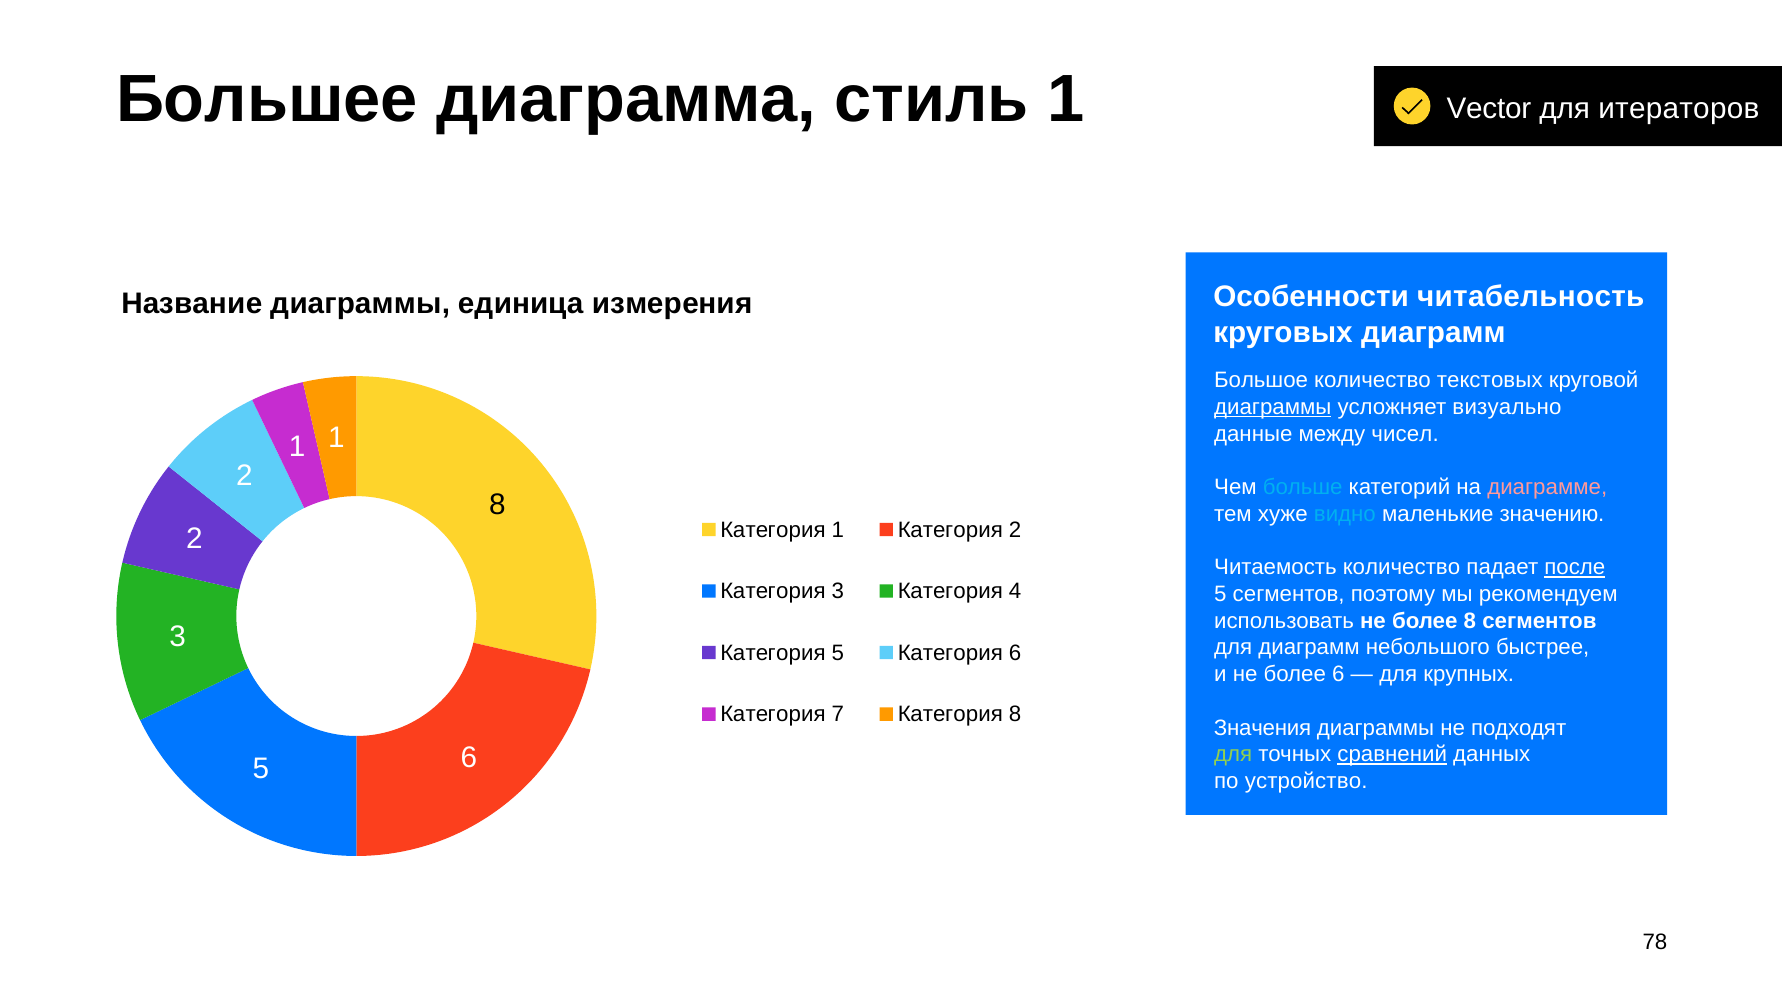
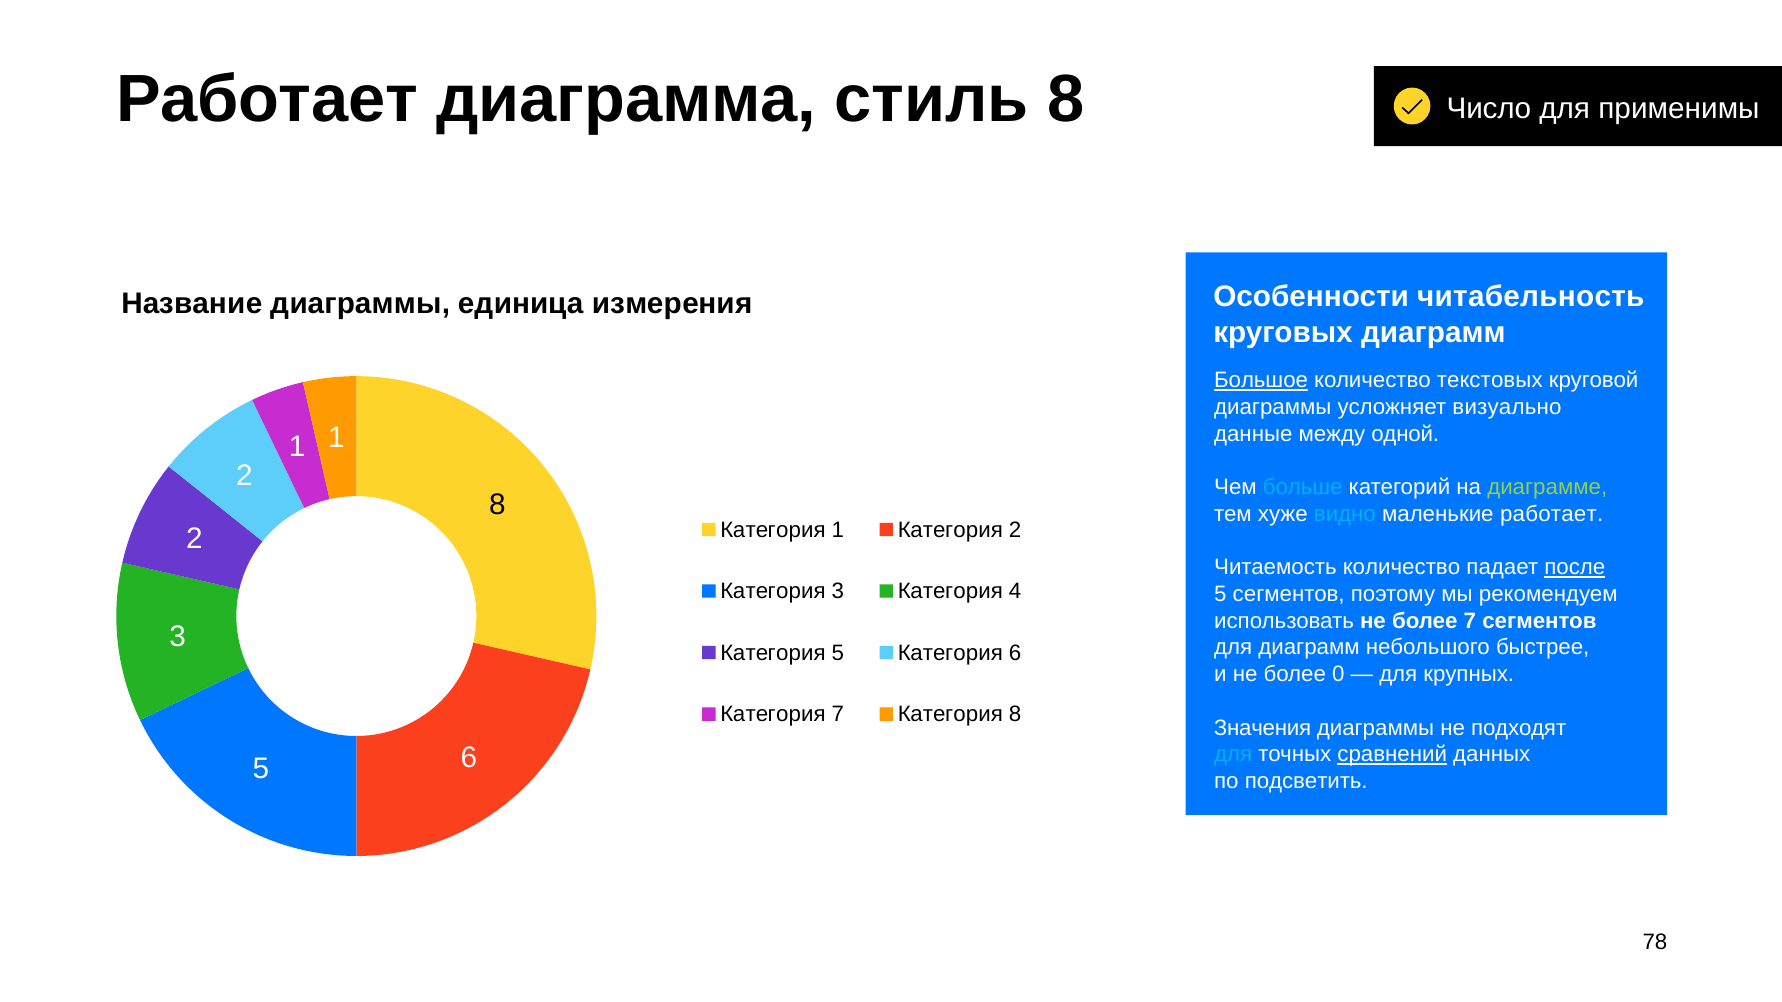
Большее: Большее -> Работает (267, 99)
стиль 1: 1 -> 8 (1066, 99)
Vector: Vector -> Число (1489, 108)
итераторов: итераторов -> применимы (1679, 108)
Большое underline: none -> present (1261, 380)
диаграммы underline: present -> none (1273, 407)
чисел: чисел -> одной (1405, 434)
диаграмме colour: pink -> light green (1547, 487)
маленькие значению: значению -> работает (1552, 514)
более 8: 8 -> 7 (1470, 621)
более 6: 6 -> 0 (1338, 675)
для colour: light green -> light blue (1233, 755)
устройство: устройство -> подсветить (1306, 781)
